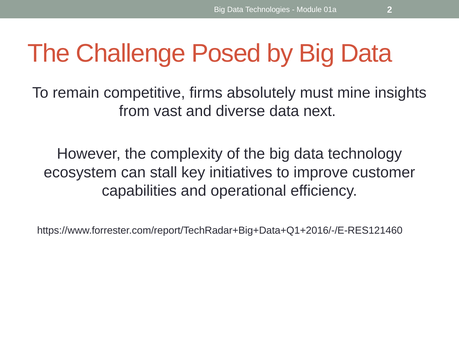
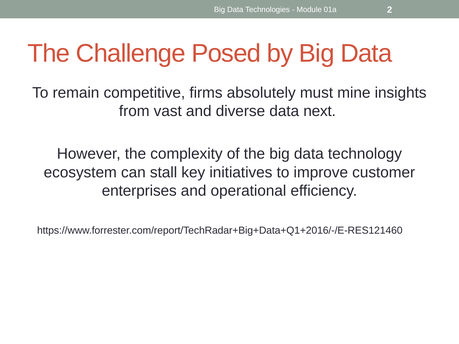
capabilities: capabilities -> enterprises (139, 191)
